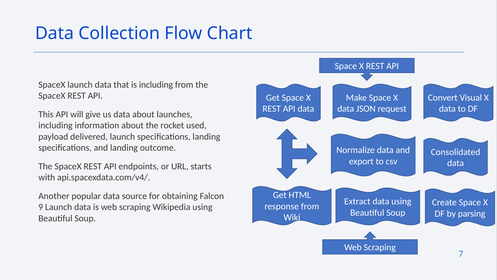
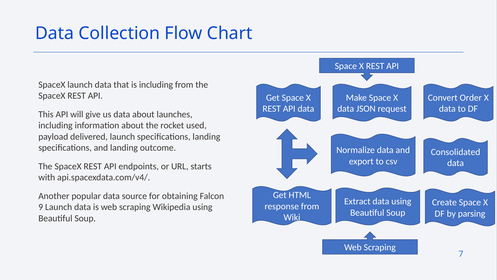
Visual: Visual -> Order (471, 98)
